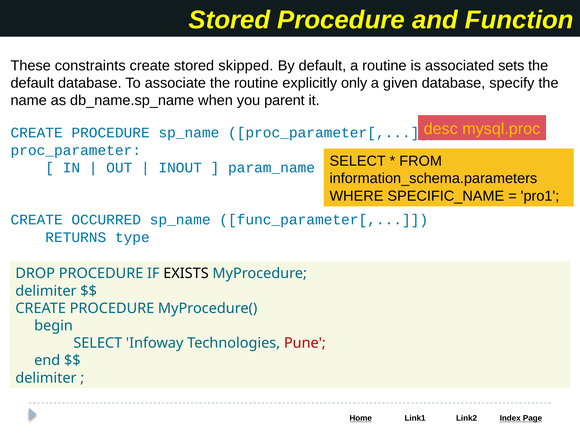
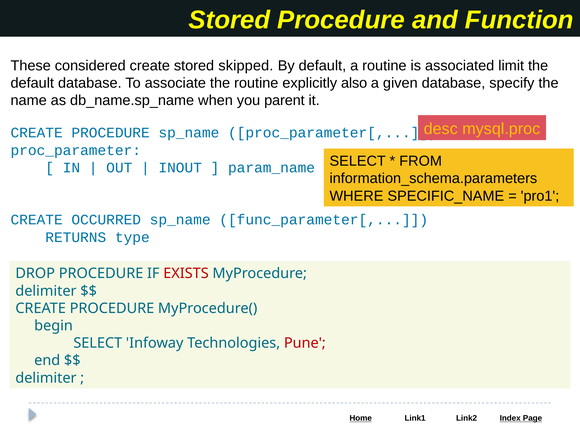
constraints: constraints -> considered (90, 66)
sets: sets -> limit (511, 66)
only: only -> also (354, 83)
EXISTS colour: black -> red (186, 274)
